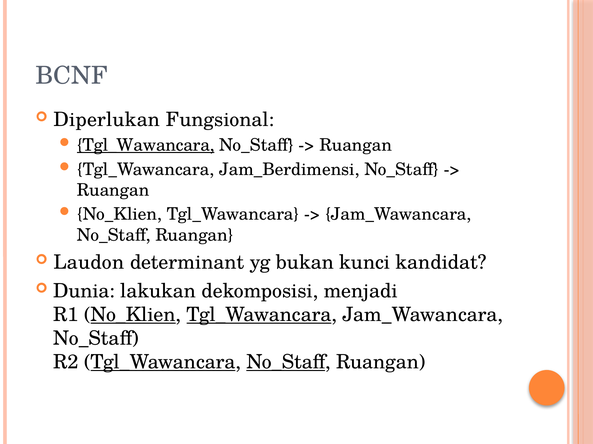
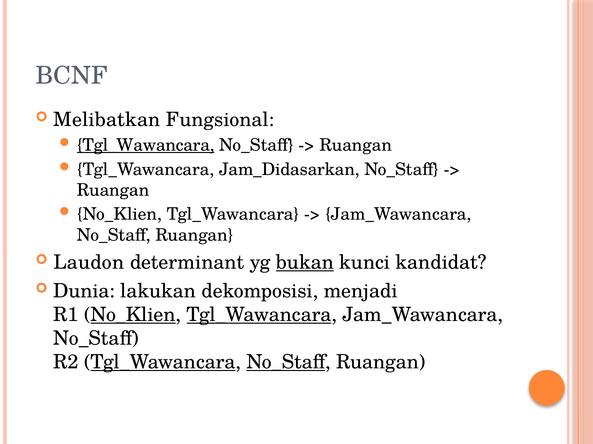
Diperlukan: Diperlukan -> Melibatkan (107, 120)
Jam_Berdimensi: Jam_Berdimensi -> Jam_Didasarkan (289, 170)
bukan underline: none -> present (305, 263)
